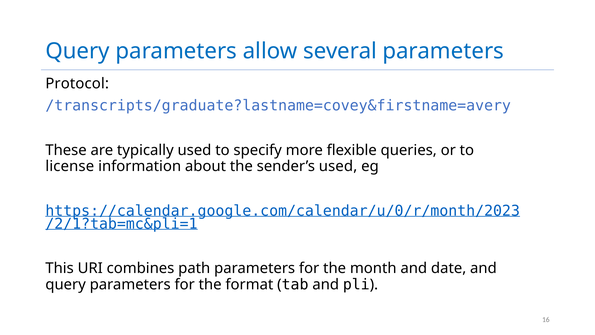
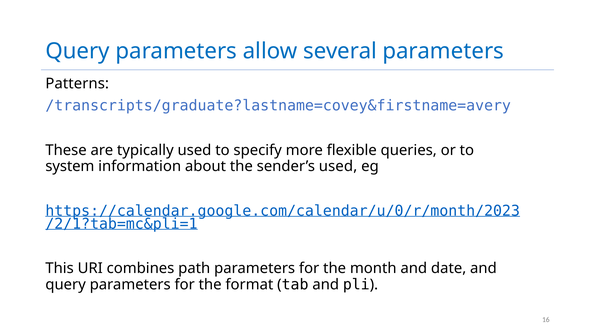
Protocol: Protocol -> Patterns (77, 83)
license: license -> system (70, 166)
